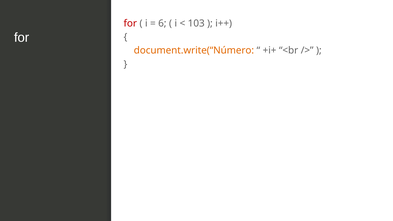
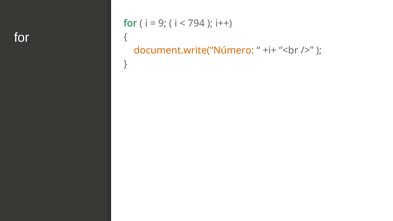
for colour: red -> green (130, 23)
6: 6 -> 9 (162, 23)
103: 103 -> 794 (196, 23)
